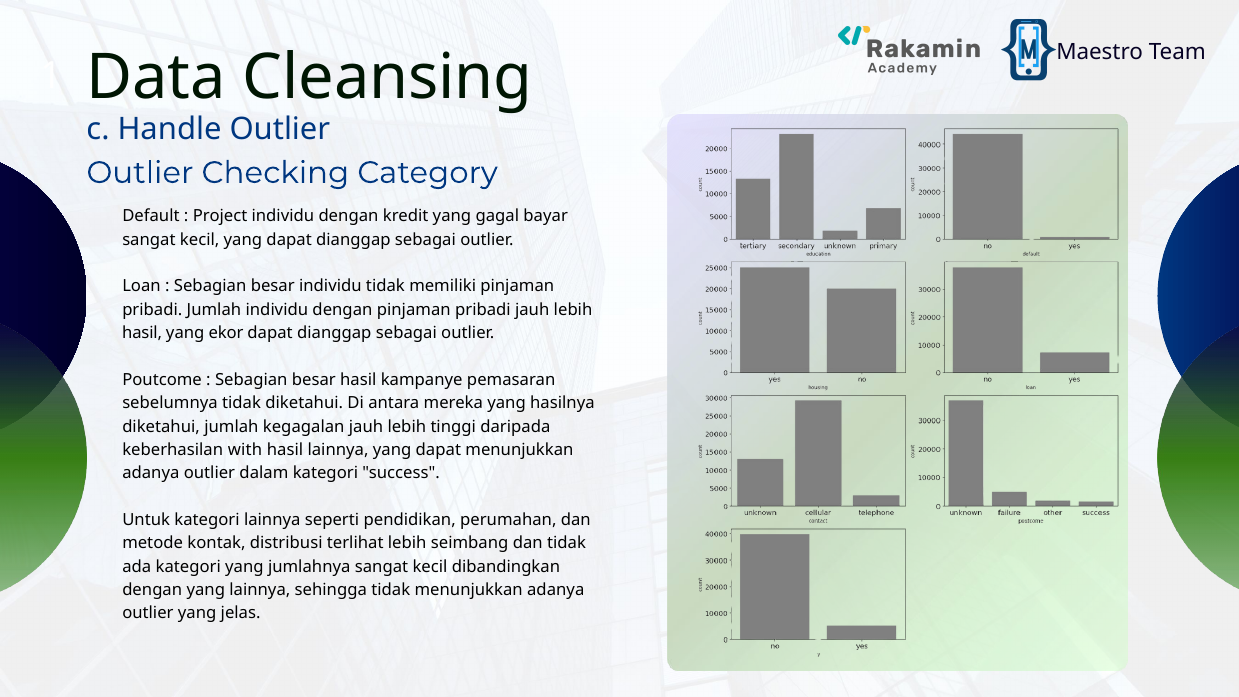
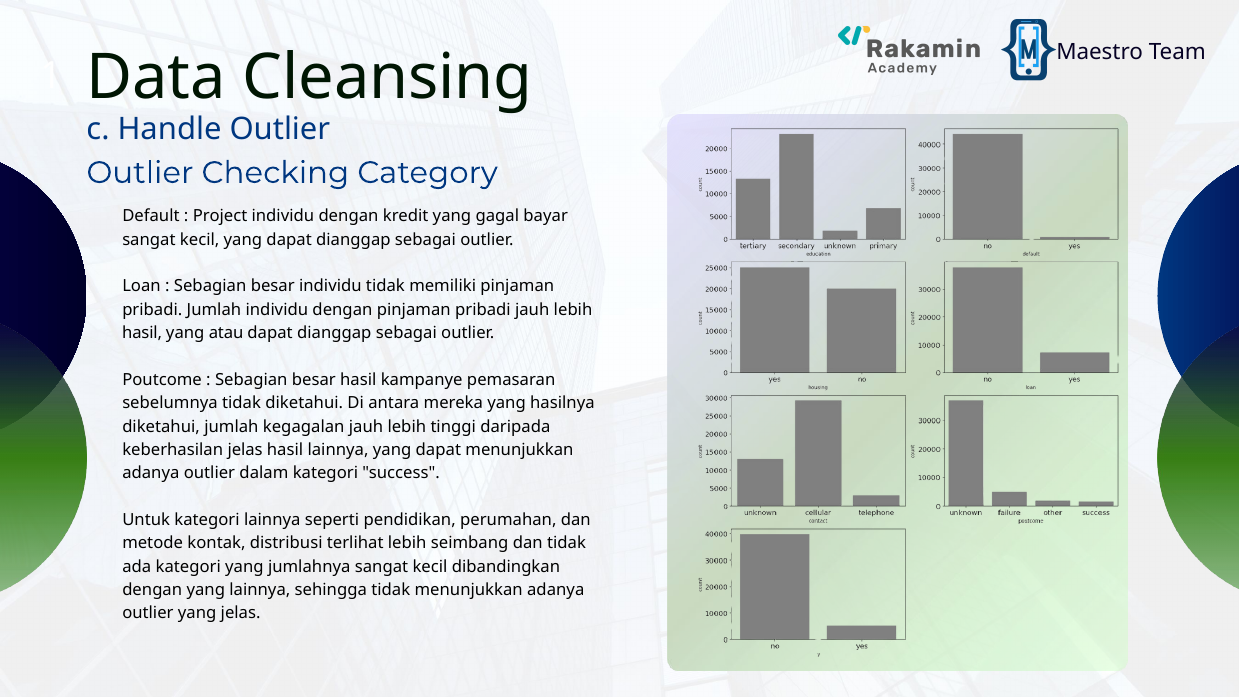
ekor: ekor -> atau (226, 333)
keberhasilan with: with -> jelas (245, 450)
